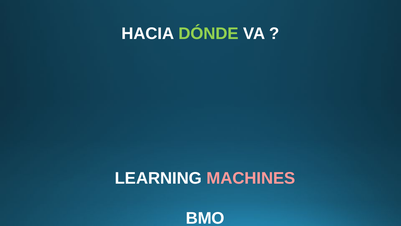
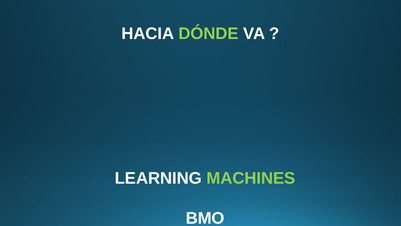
MACHINES colour: pink -> light green (251, 178)
